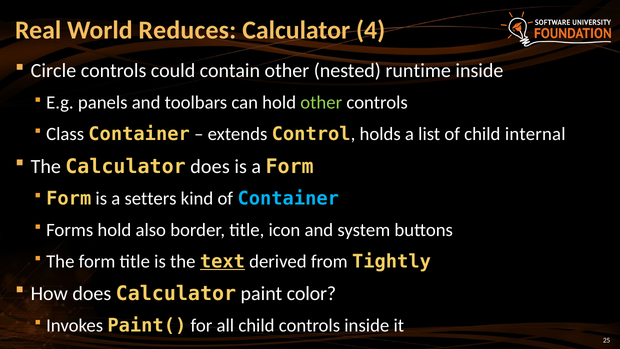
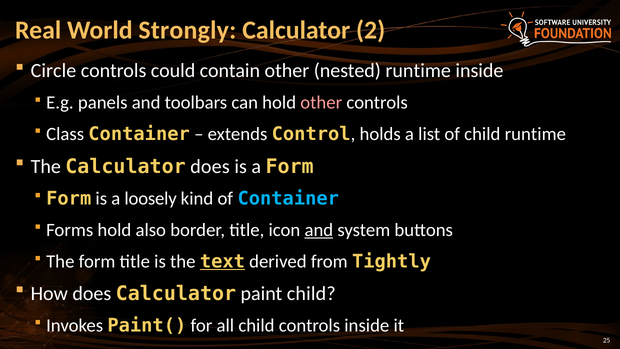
Reduces: Reduces -> Strongly (187, 30)
4: 4 -> 2 (371, 30)
other colour: light green -> pink (321, 103)
child internal: internal -> runtime (535, 134)
setters: setters -> loosely (151, 198)
and underline: none -> present (319, 230)
paint color: color -> child (311, 294)
